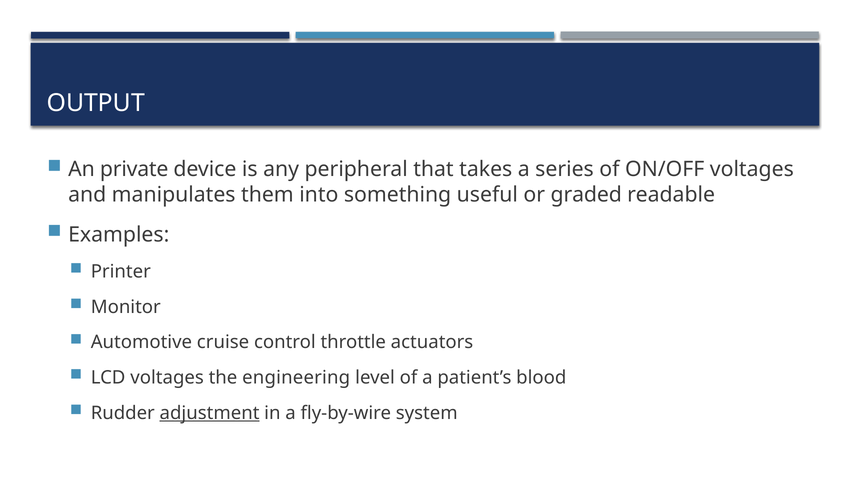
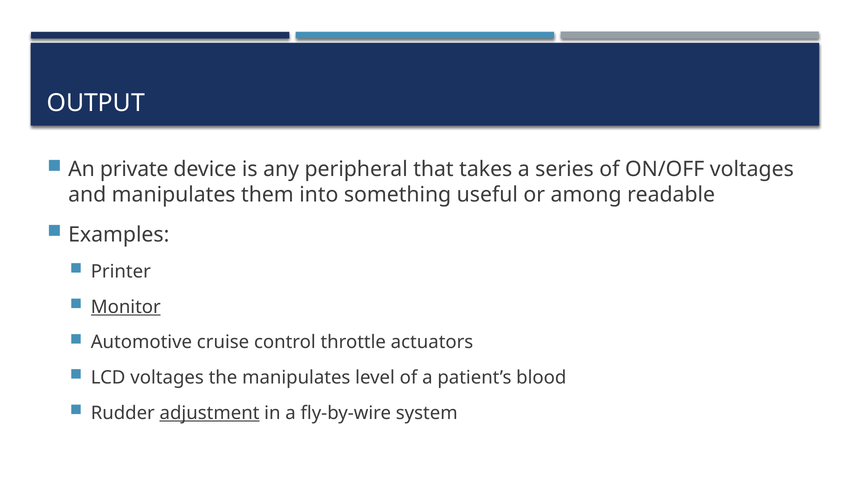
graded: graded -> among (586, 195)
Monitor underline: none -> present (126, 307)
the engineering: engineering -> manipulates (296, 378)
